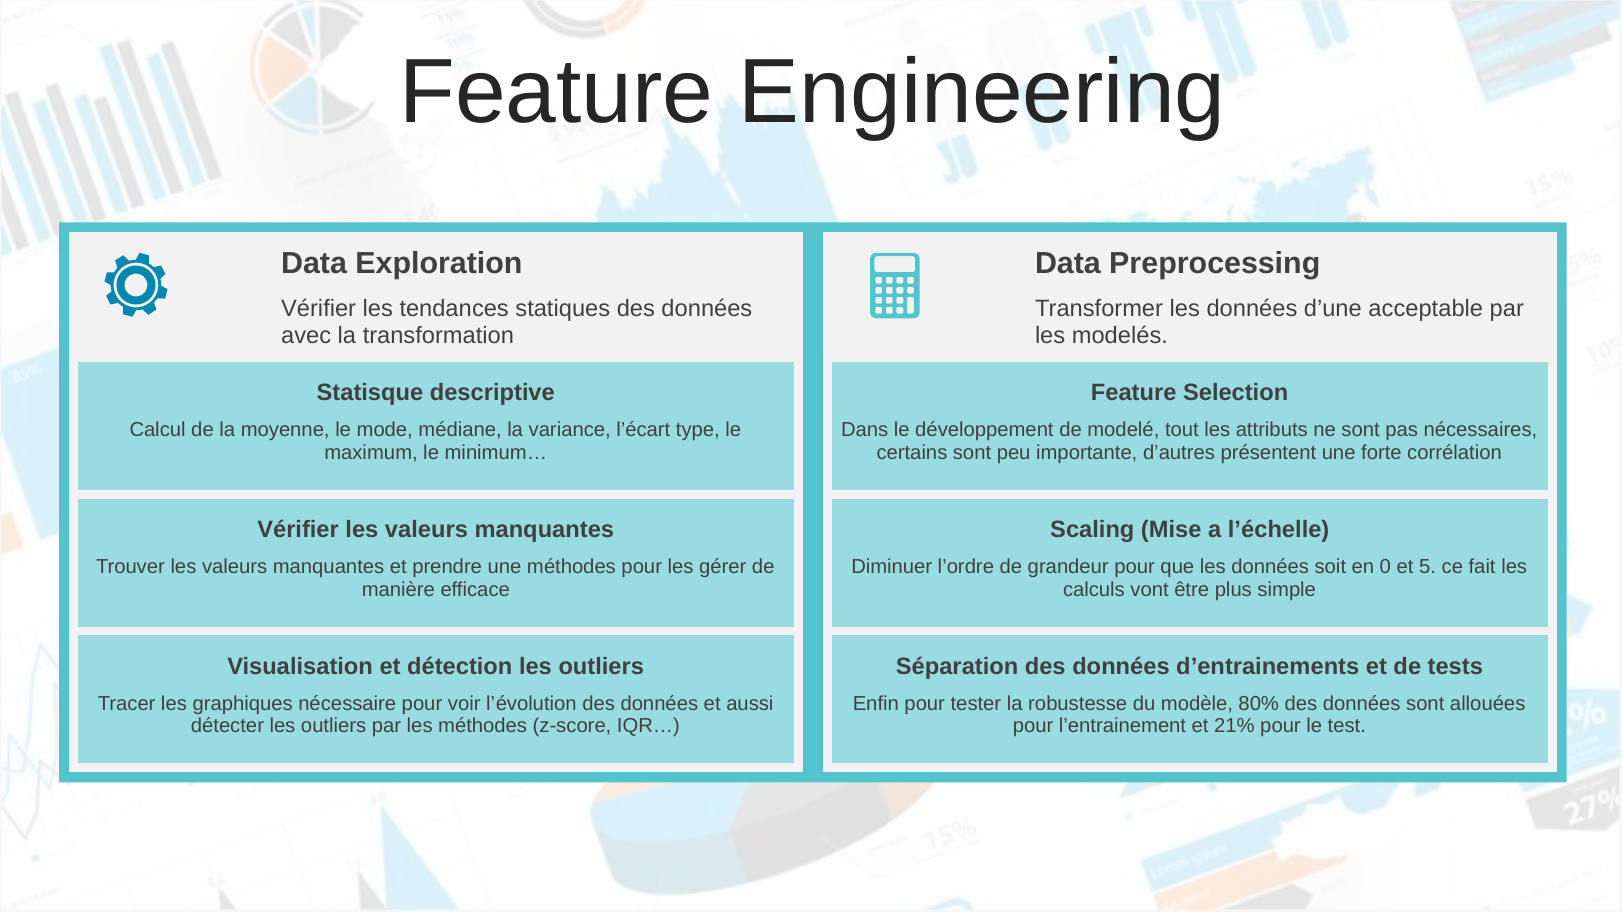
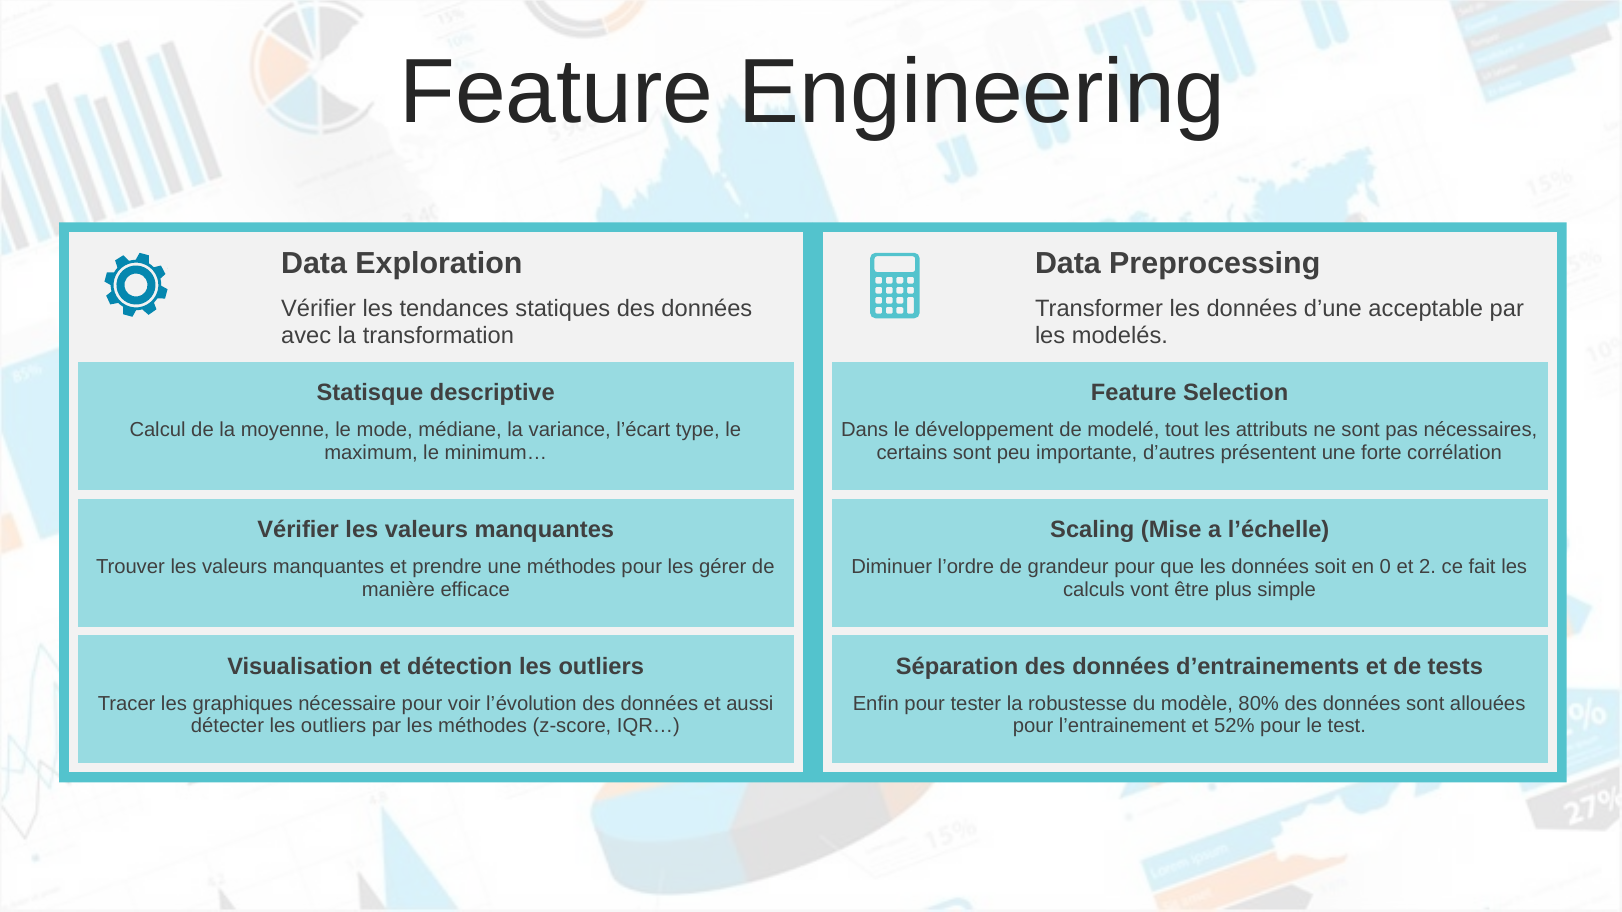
5: 5 -> 2 (1428, 567)
21%: 21% -> 52% (1234, 727)
